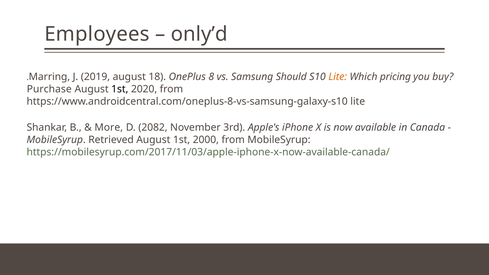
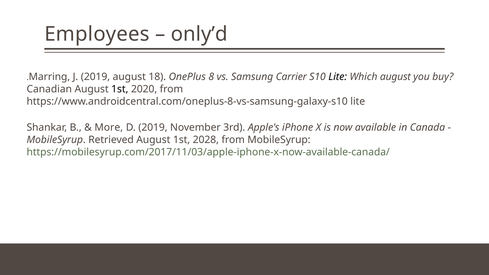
Should: Should -> Carrier (291, 77)
Lite colour: orange -> black (338, 77)
Which pricing: pricing -> august (395, 77)
Purchase: Purchase -> Canadian (49, 89)
D 2082: 2082 -> 2019 (153, 128)
2000: 2000 -> 2028 (206, 140)
